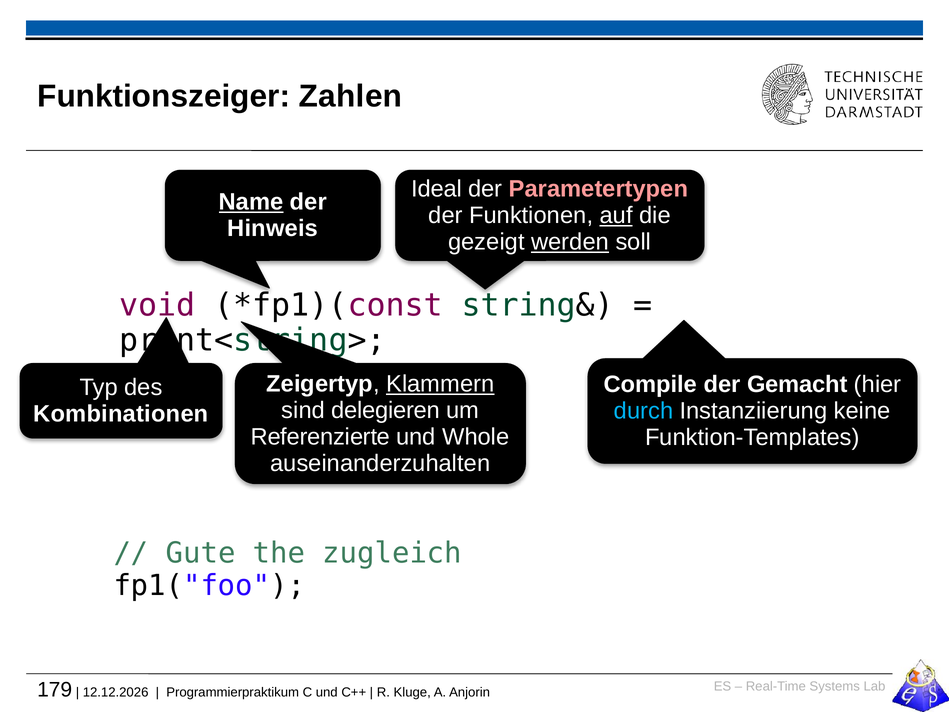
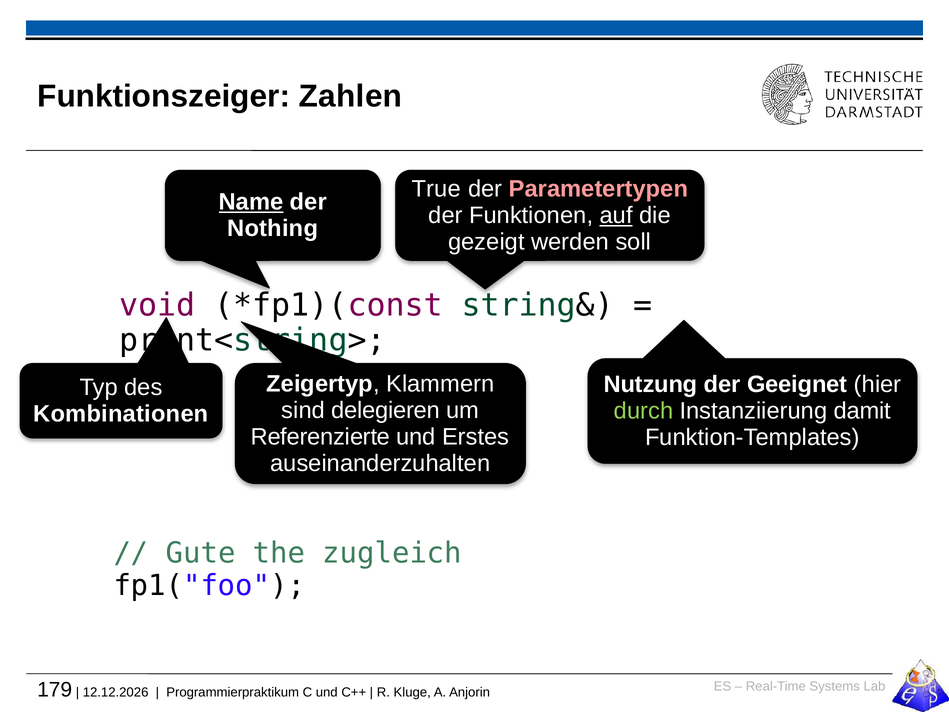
Ideal: Ideal -> True (436, 189)
Hinweis: Hinweis -> Nothing (273, 229)
werden underline: present -> none (570, 242)
Klammern underline: present -> none (440, 384)
Compile: Compile -> Nutzung (650, 385)
Gemacht: Gemacht -> Geeignet (797, 385)
durch colour: light blue -> light green (644, 411)
keine: keine -> damit (862, 411)
Whole: Whole -> Erstes (476, 437)
